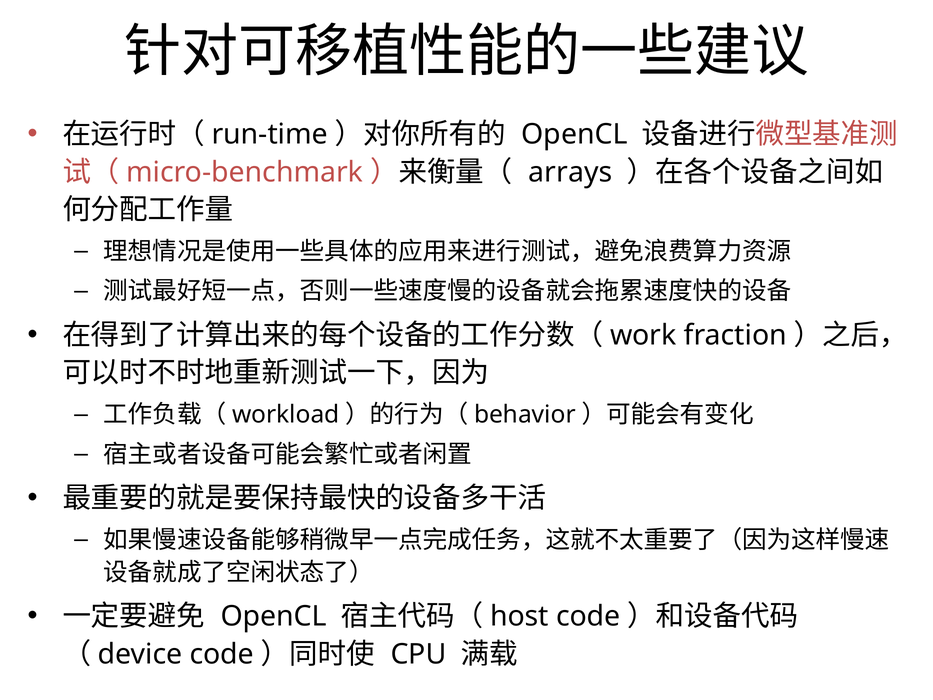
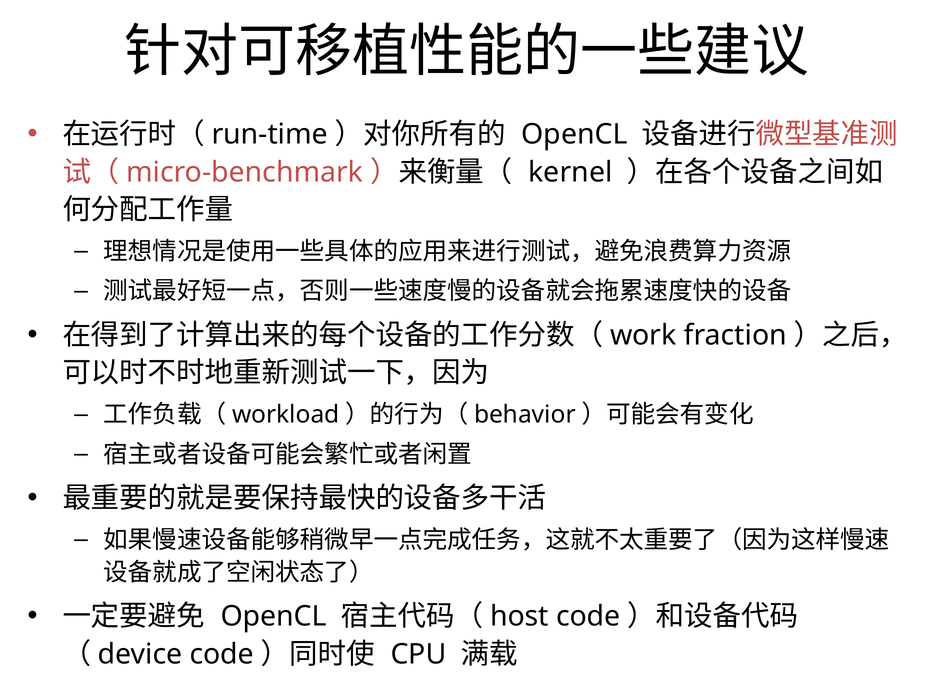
arrays: arrays -> kernel (570, 172)
